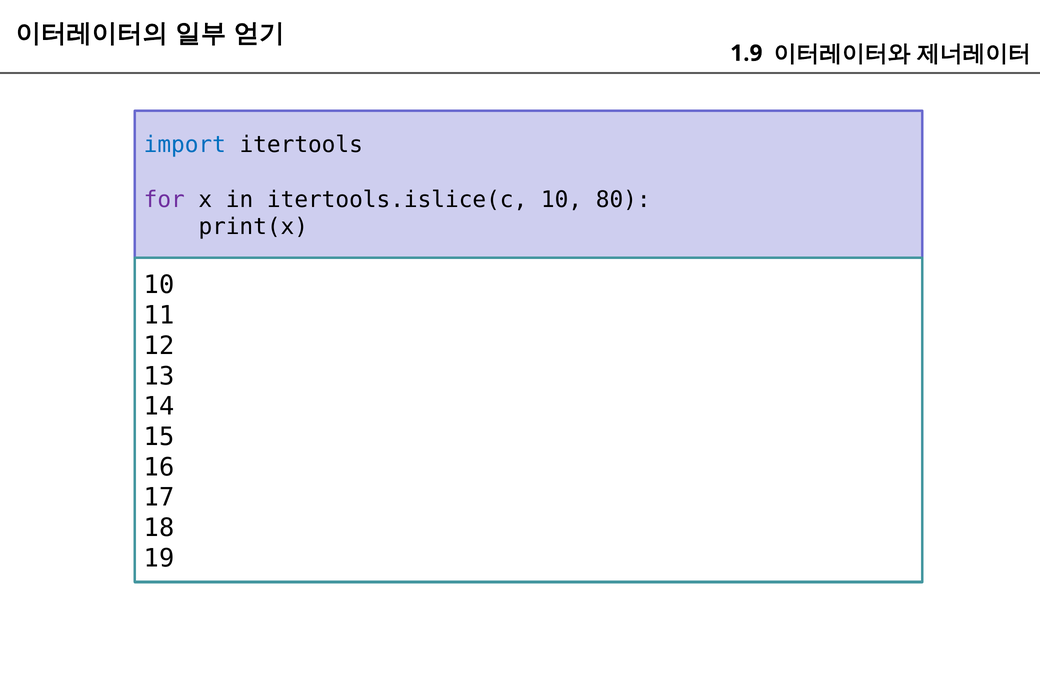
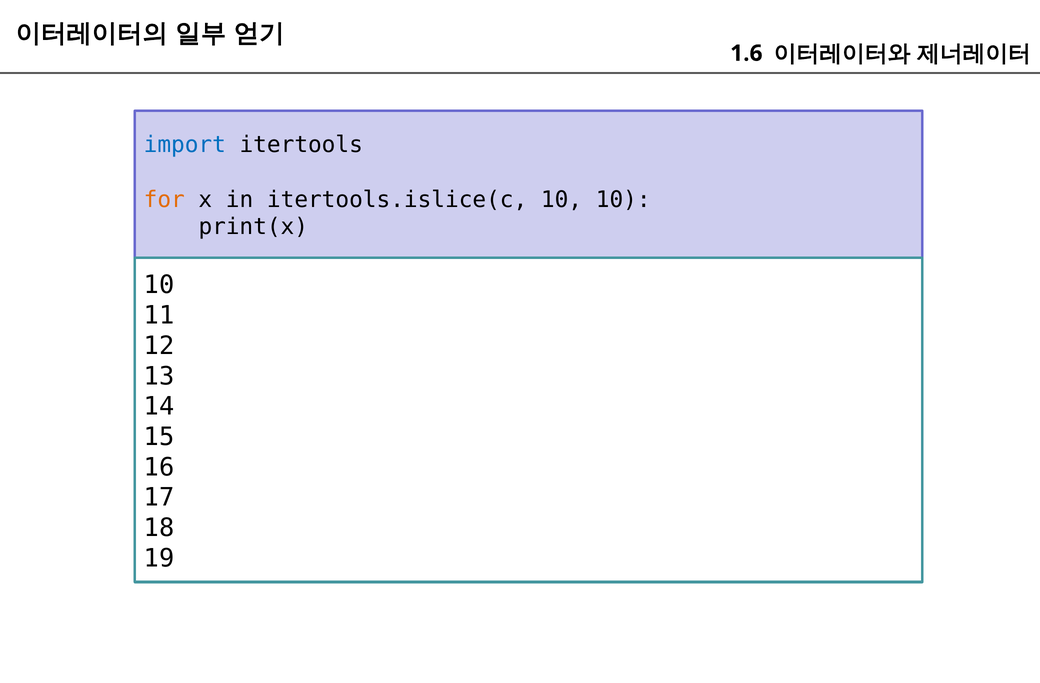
1.9: 1.9 -> 1.6 (746, 53)
for colour: purple -> orange (164, 200)
10 80: 80 -> 10 (623, 200)
